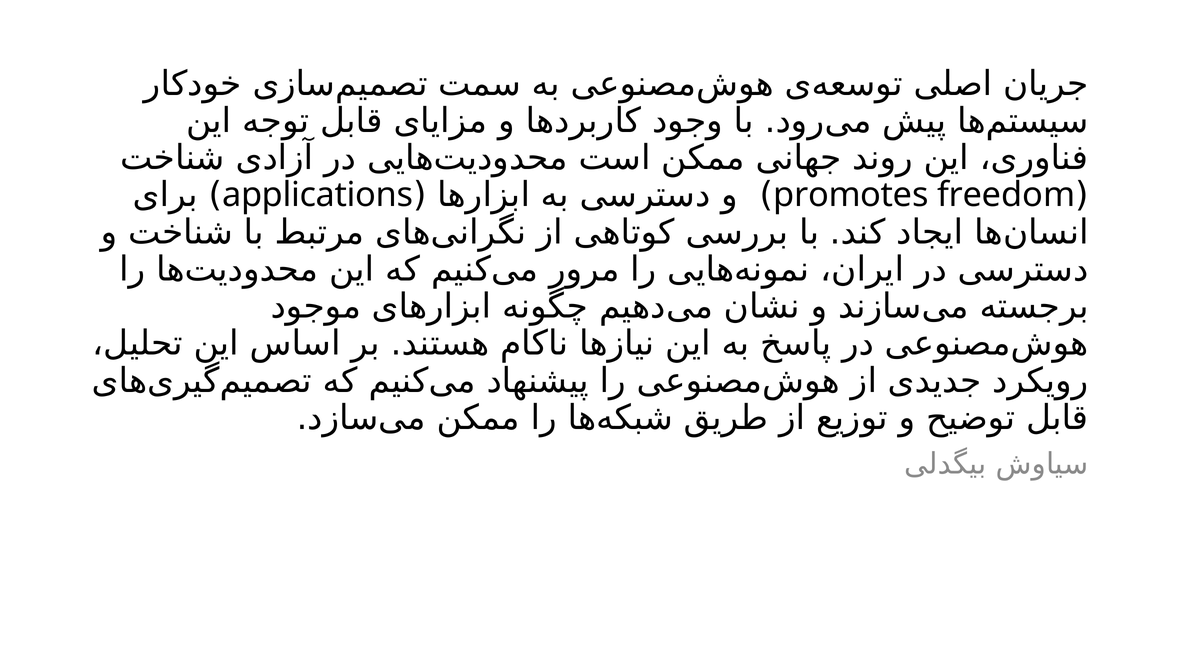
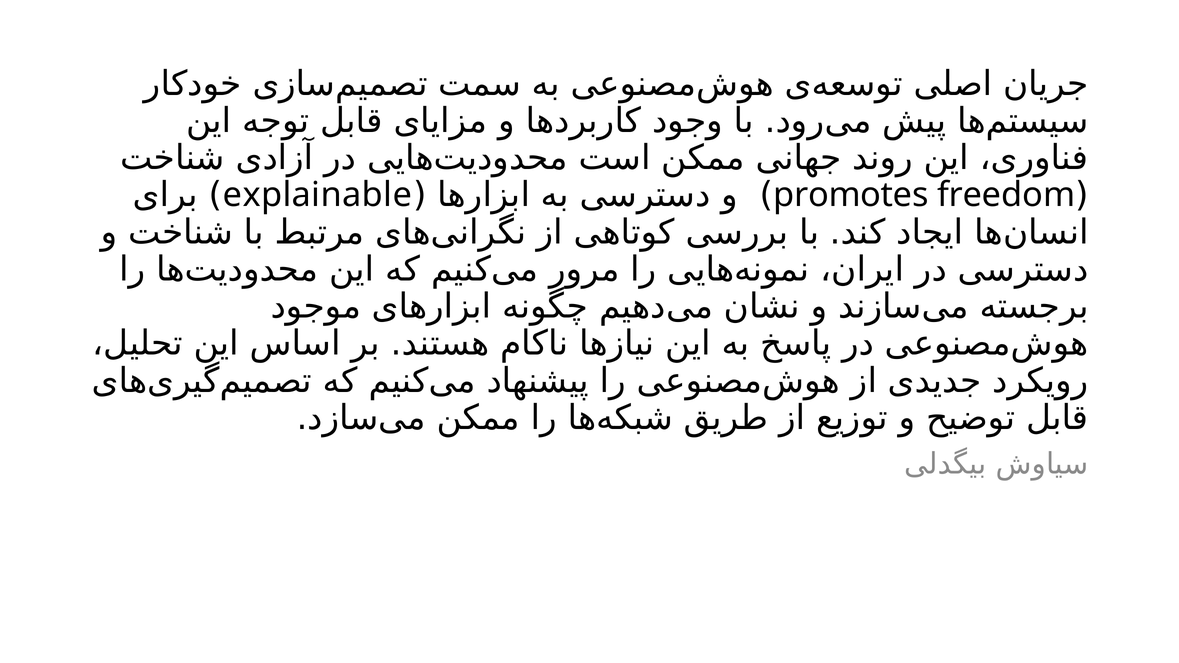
applications: applications -> explainable (317, 195)
